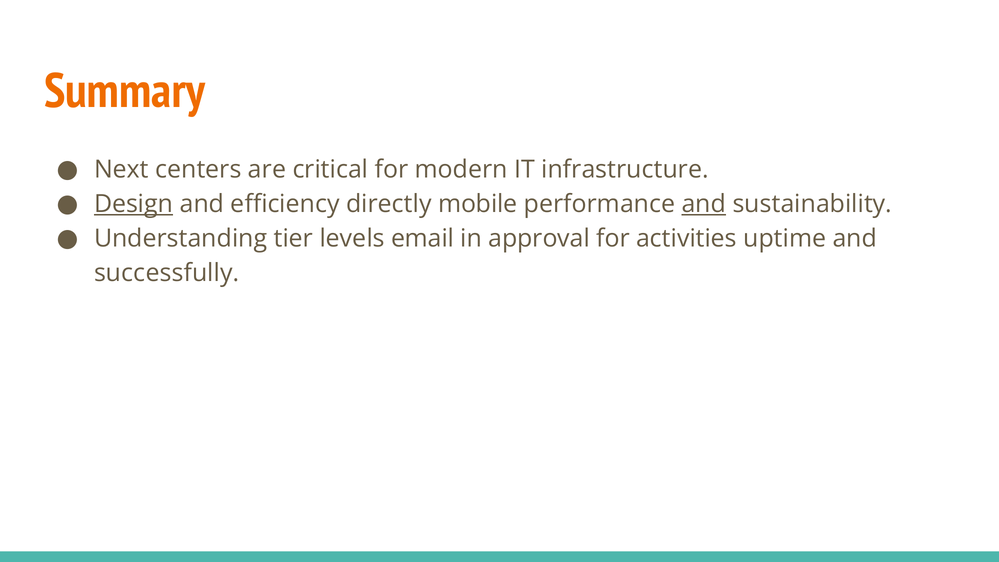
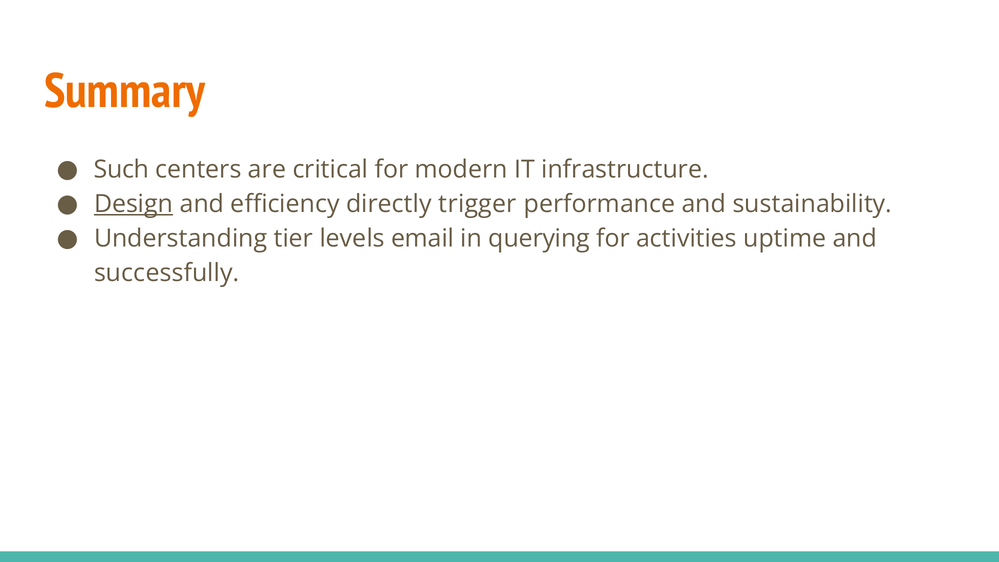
Next: Next -> Such (121, 170)
mobile: mobile -> trigger (478, 204)
and underline: present -> none (704, 204)
approval: approval -> querying (539, 238)
